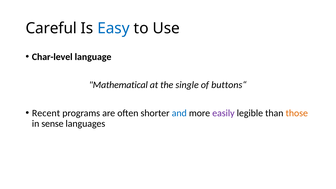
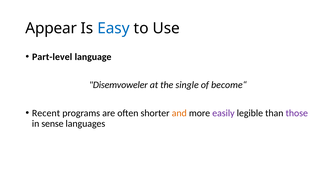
Careful: Careful -> Appear (51, 28)
Char-level: Char-level -> Part-level (52, 57)
Mathematical: Mathematical -> Disemvoweler (118, 85)
buttons“: buttons“ -> become“ (229, 85)
and colour: blue -> orange (179, 113)
those colour: orange -> purple (297, 113)
